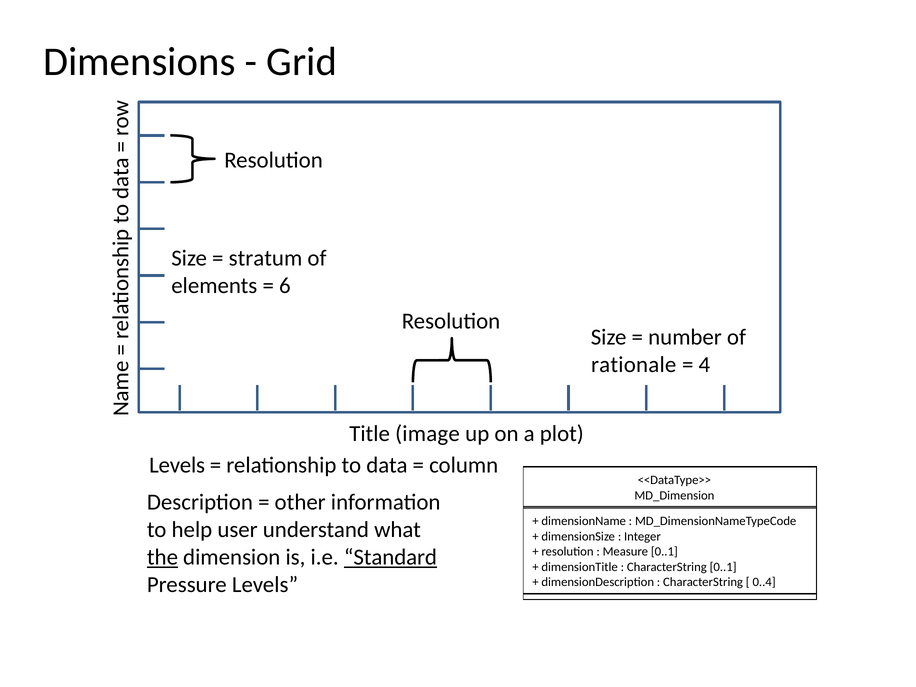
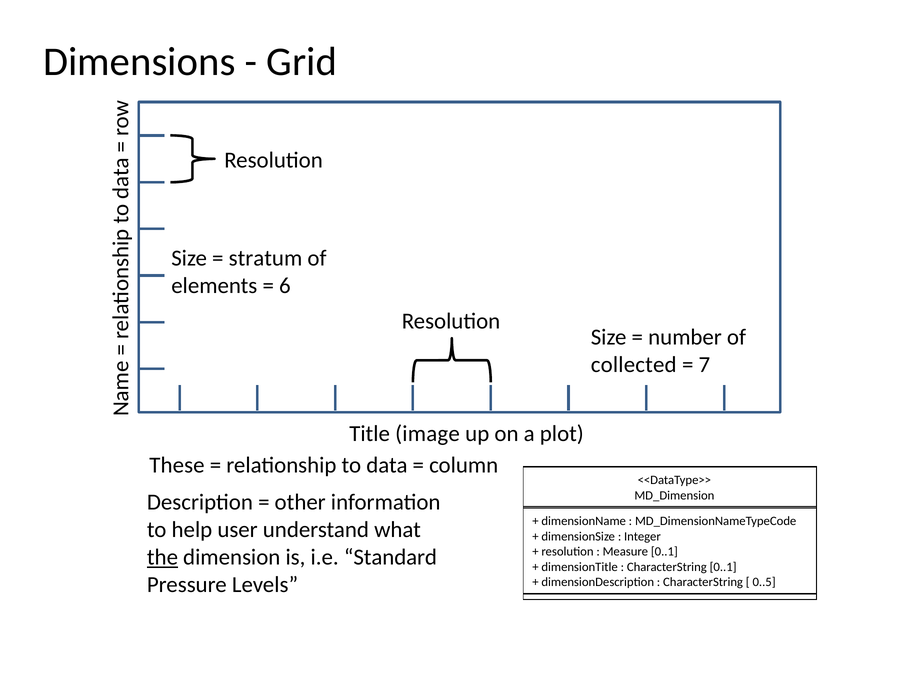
rationale: rationale -> collected (634, 365)
4: 4 -> 7 (704, 365)
Levels: Levels -> These (177, 465)
Standard underline: present -> none (390, 557)
0..4: 0..4 -> 0..5 (764, 582)
